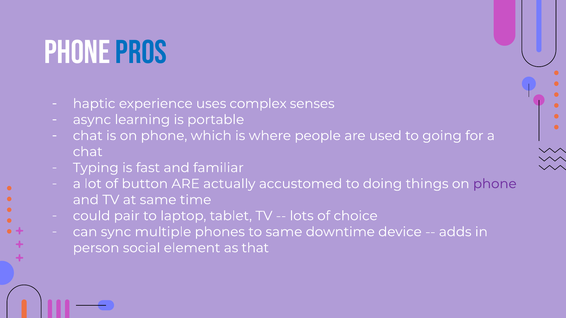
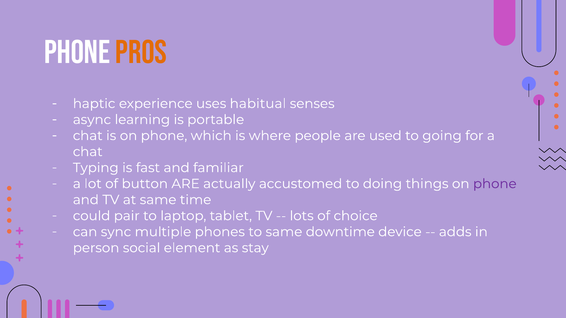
pros colour: blue -> orange (141, 52)
complex: complex -> habitual (258, 104)
that: that -> stay (255, 248)
